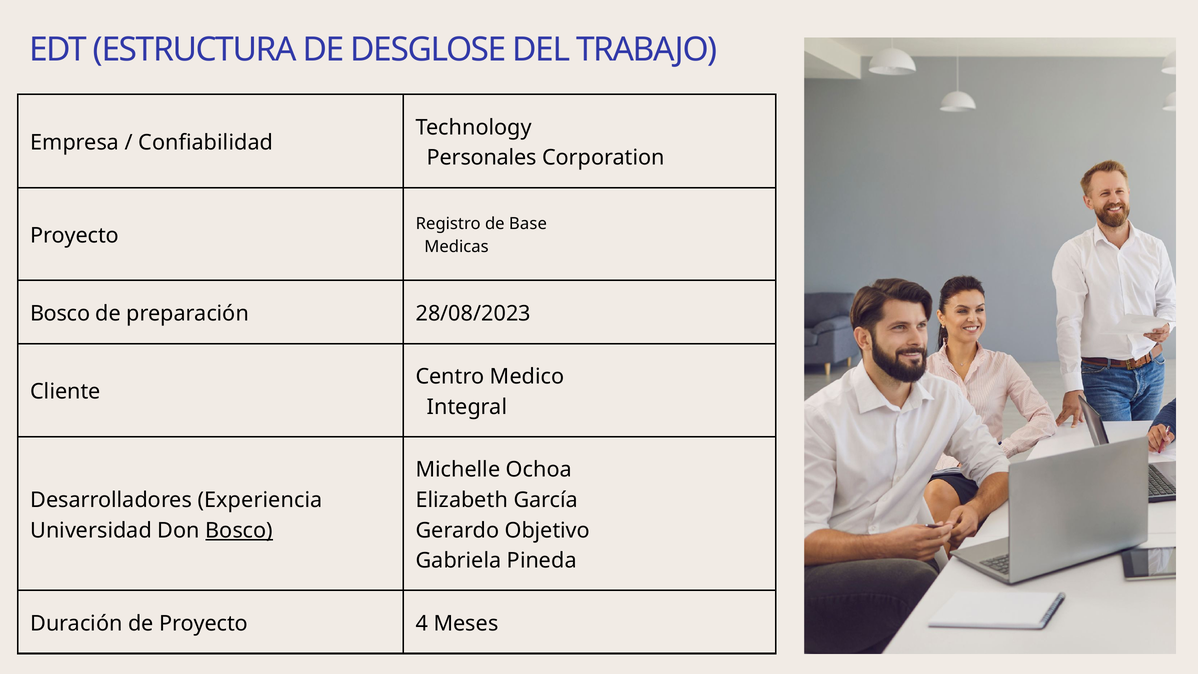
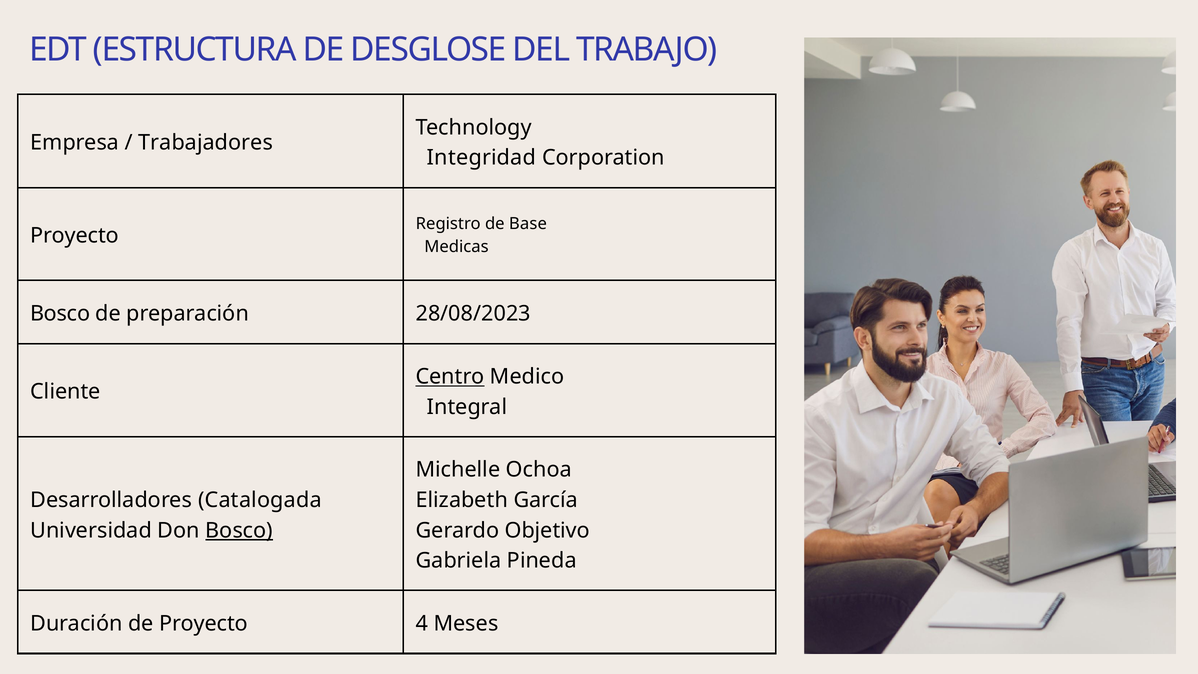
Confiabilidad: Confiabilidad -> Trabajadores (206, 143)
Personales: Personales -> Integridad (482, 158)
Centro underline: none -> present (450, 377)
Experiencia: Experiencia -> Catalogada (260, 500)
